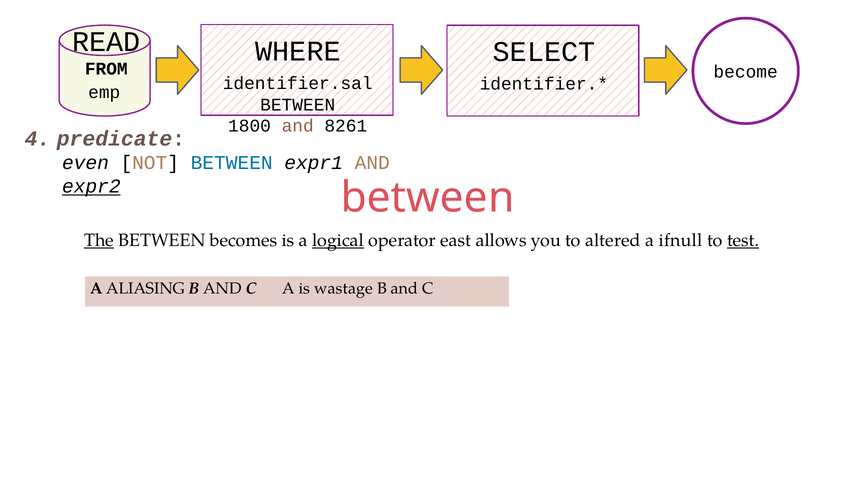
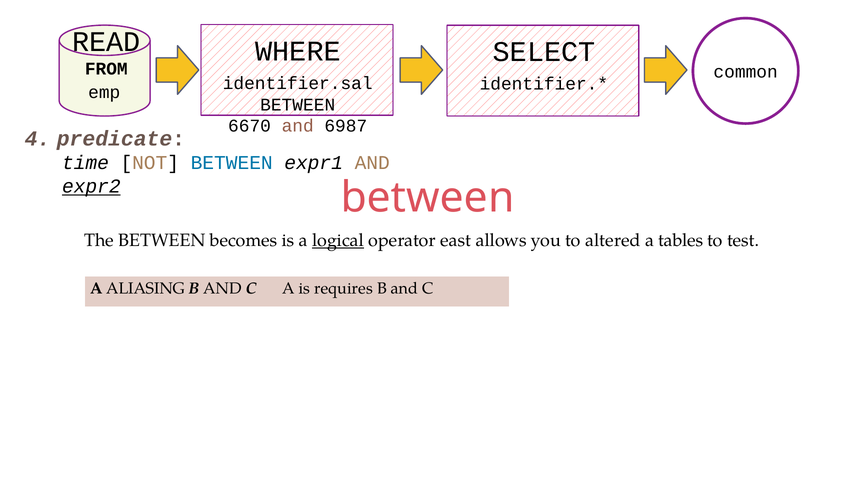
become: become -> common (746, 72)
1800: 1800 -> 6670 (250, 126)
8261: 8261 -> 6987 (346, 126)
even: even -> time (85, 163)
The underline: present -> none (99, 240)
ifnull: ifnull -> tables (681, 240)
test underline: present -> none (743, 240)
wastage: wastage -> requires (344, 288)
